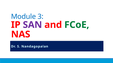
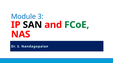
SAN colour: purple -> black (32, 25)
